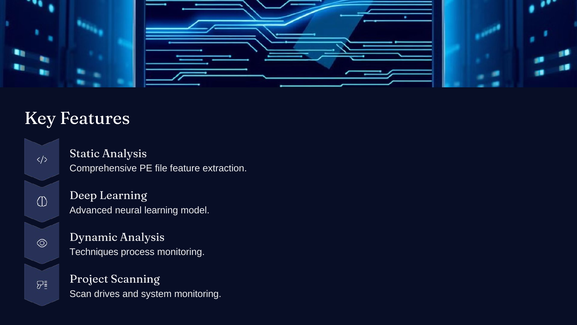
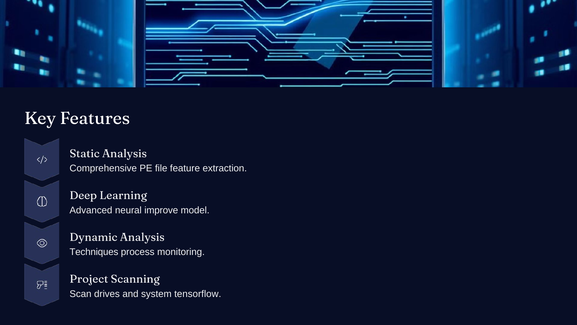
neural learning: learning -> improve (161, 210)
system monitoring: monitoring -> tensorflow (198, 293)
